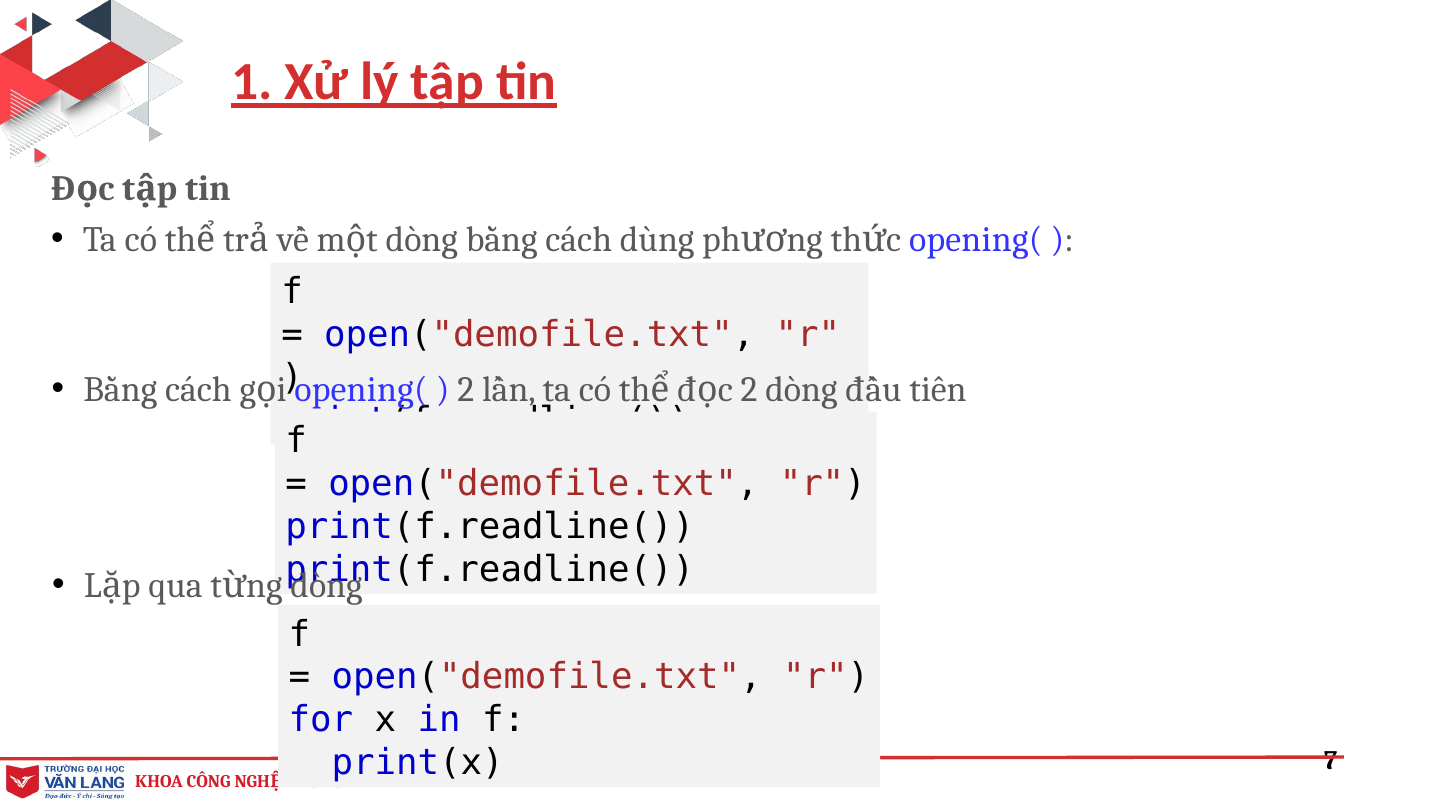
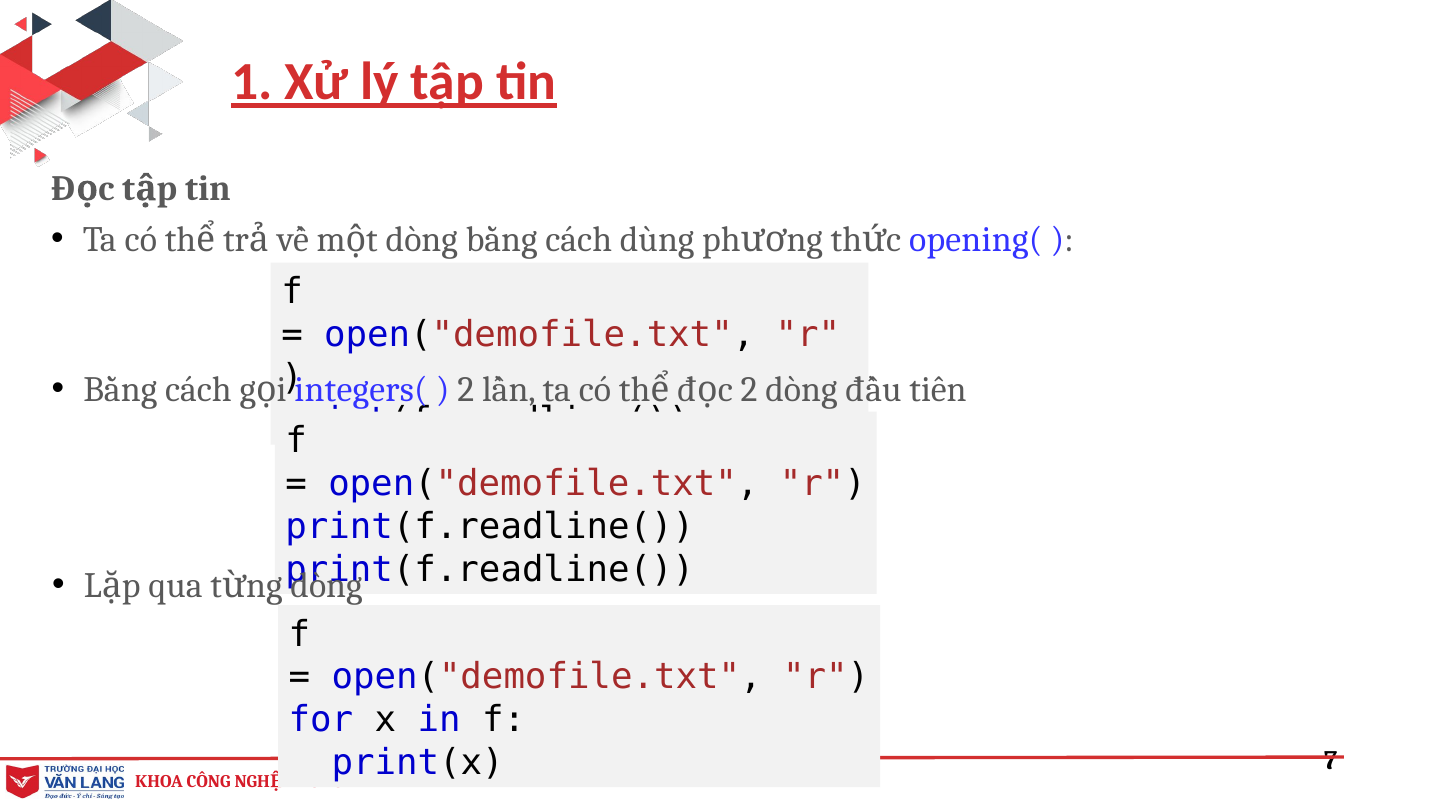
opening(: opening( -> integers( (361, 390)
